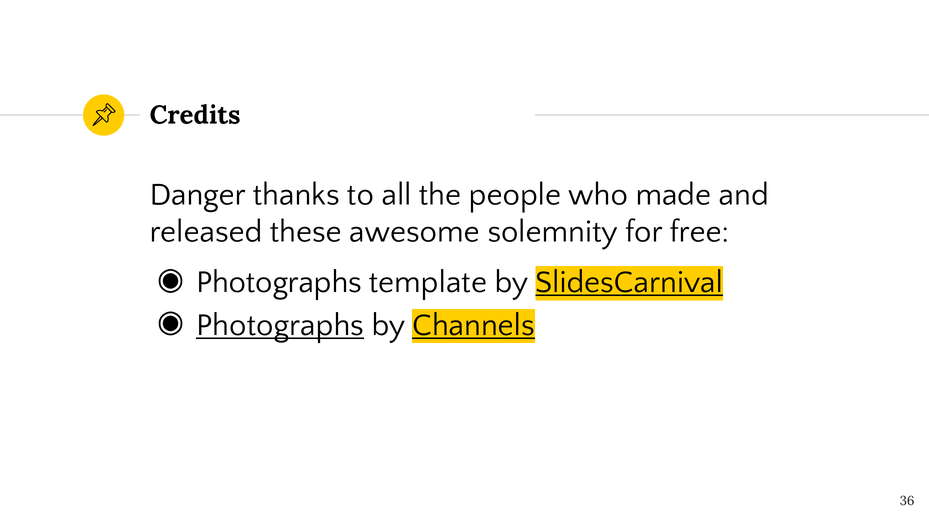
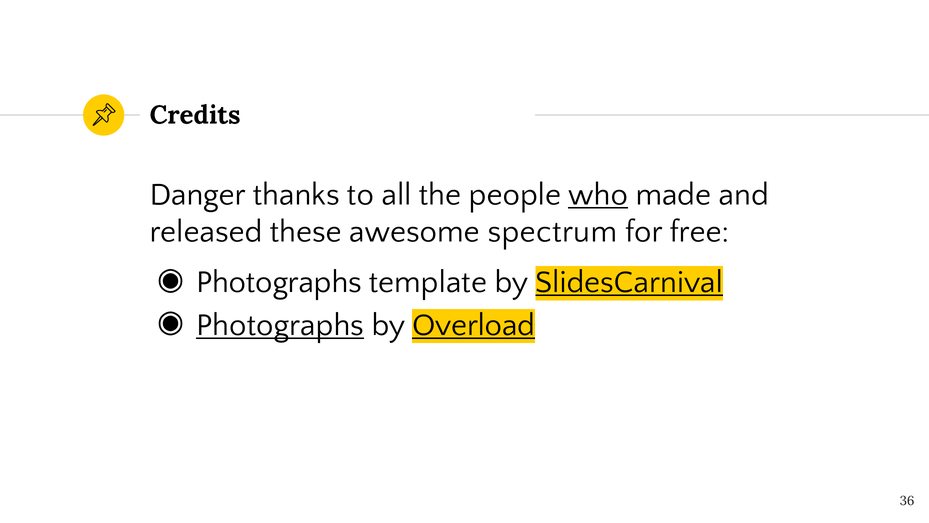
who underline: none -> present (598, 194)
solemnity: solemnity -> spectrum (553, 231)
Channels: Channels -> Overload (474, 325)
